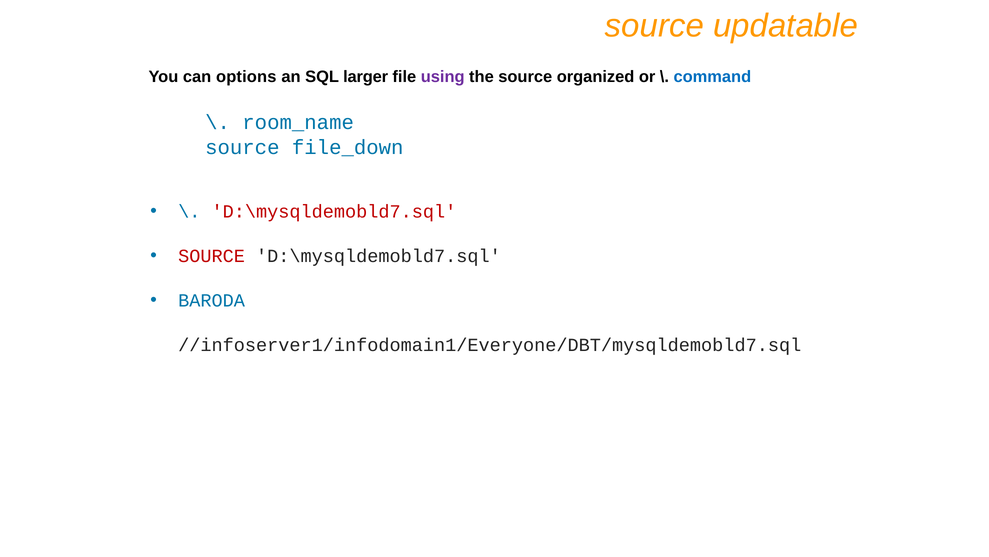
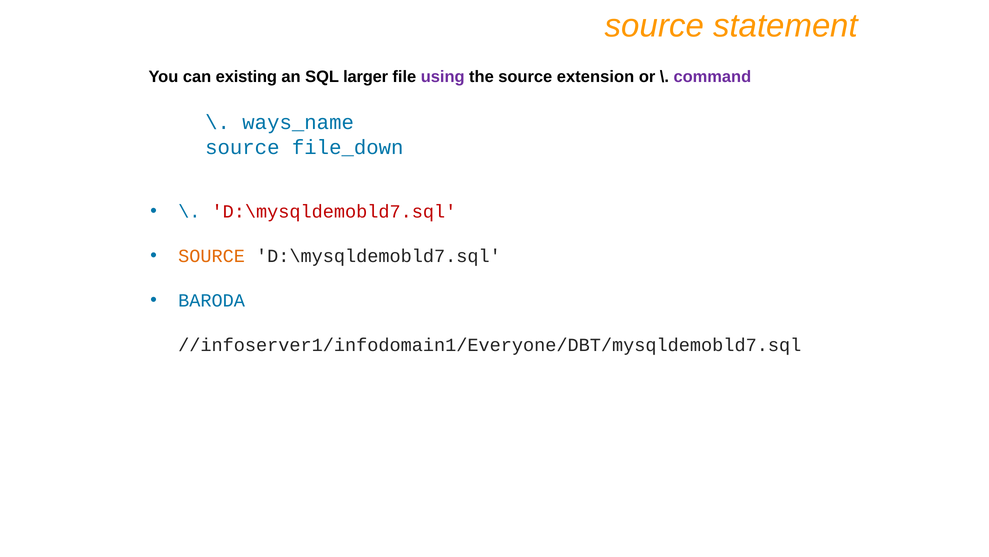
updatable: updatable -> statement (785, 26)
options: options -> existing (246, 77)
organized: organized -> extension (596, 77)
command colour: blue -> purple (712, 77)
room_name: room_name -> ways_name (298, 123)
SOURCE colour: red -> orange (212, 256)
